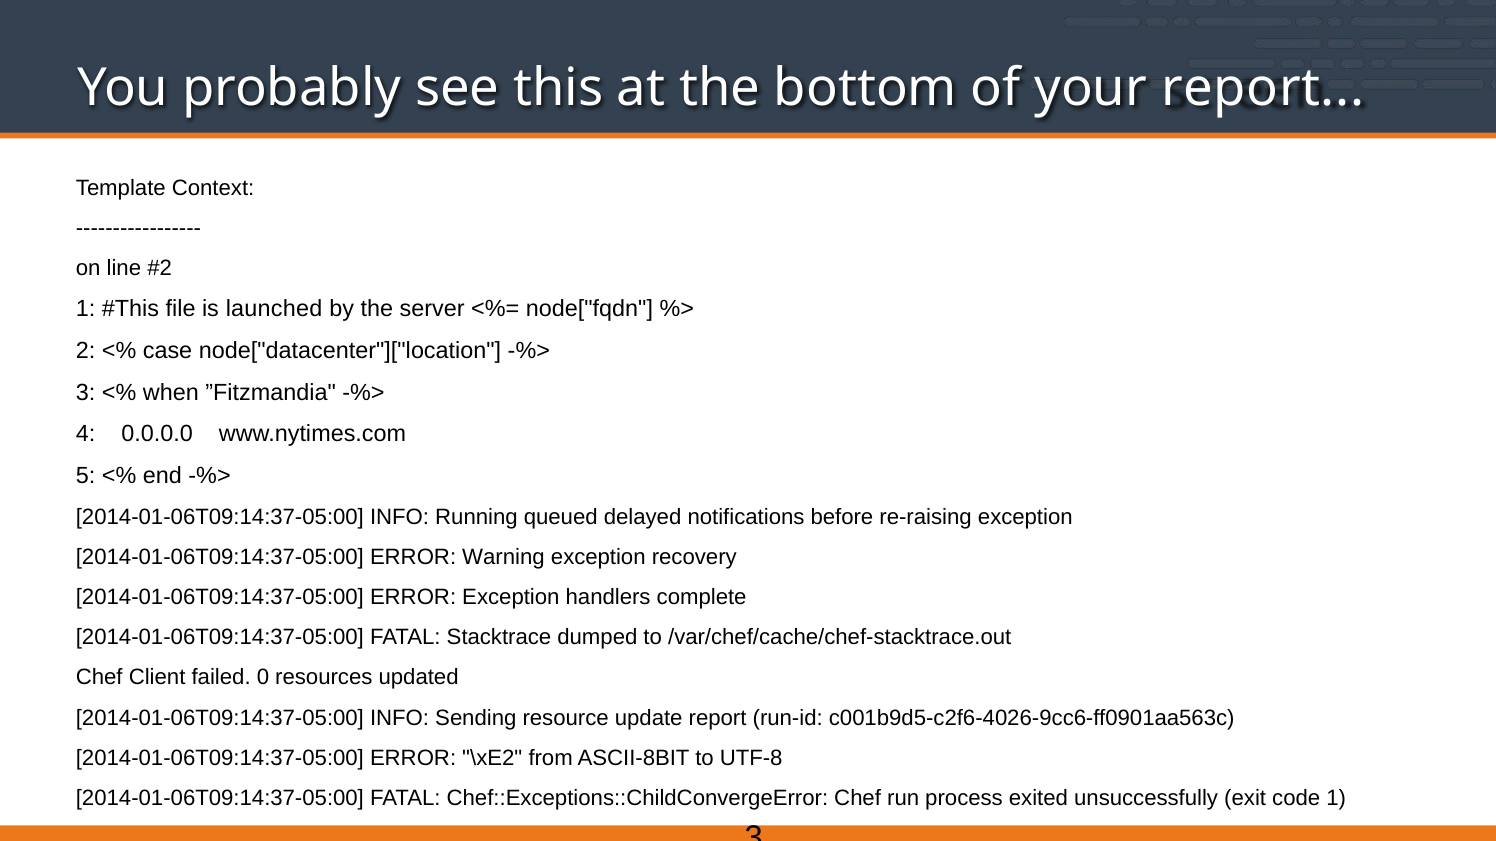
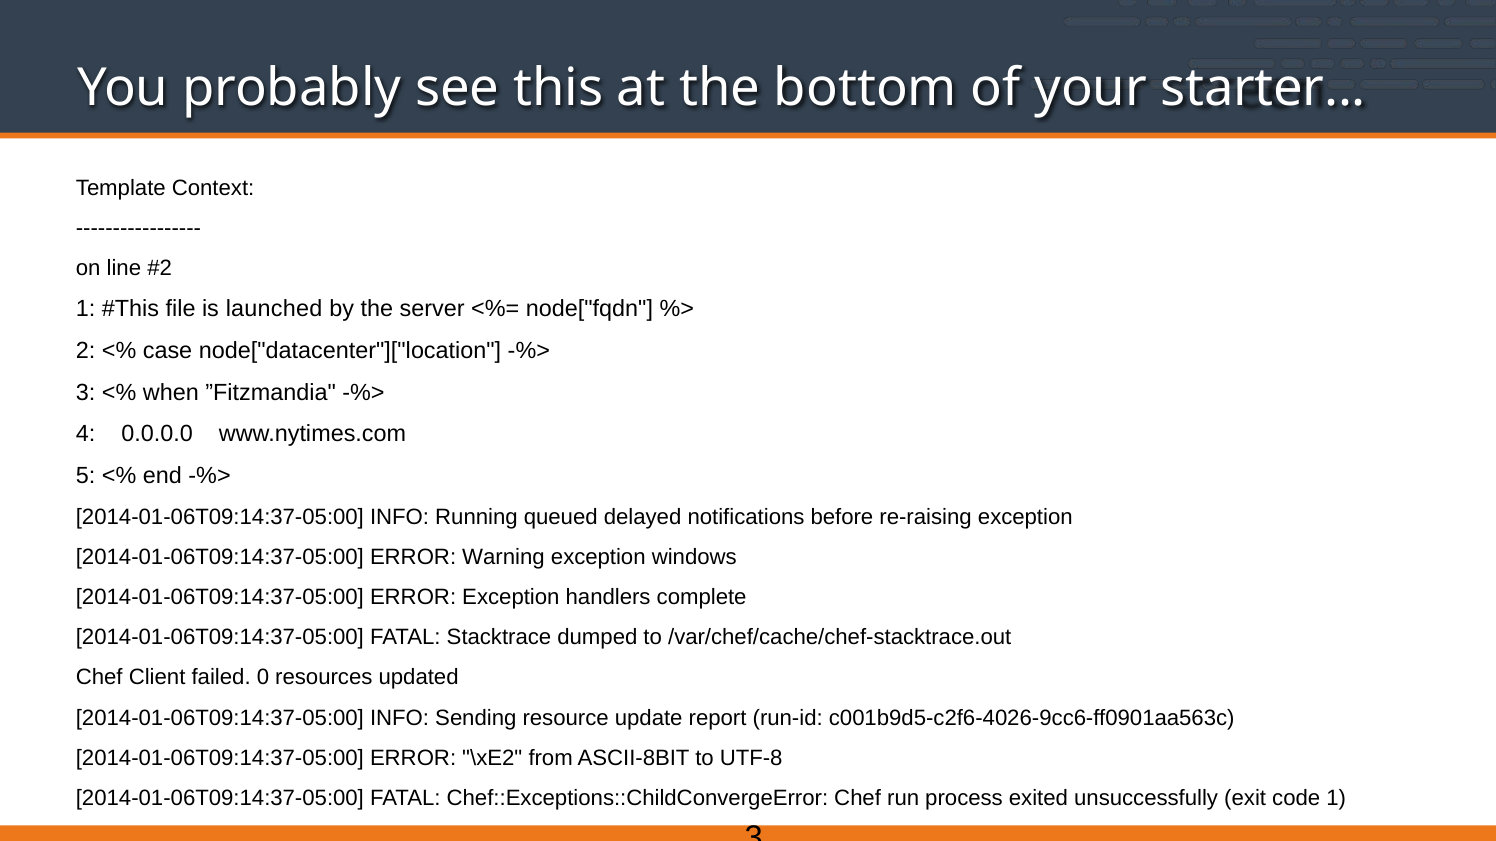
your report: report -> starter (1263, 88)
recovery: recovery -> windows (694, 557)
